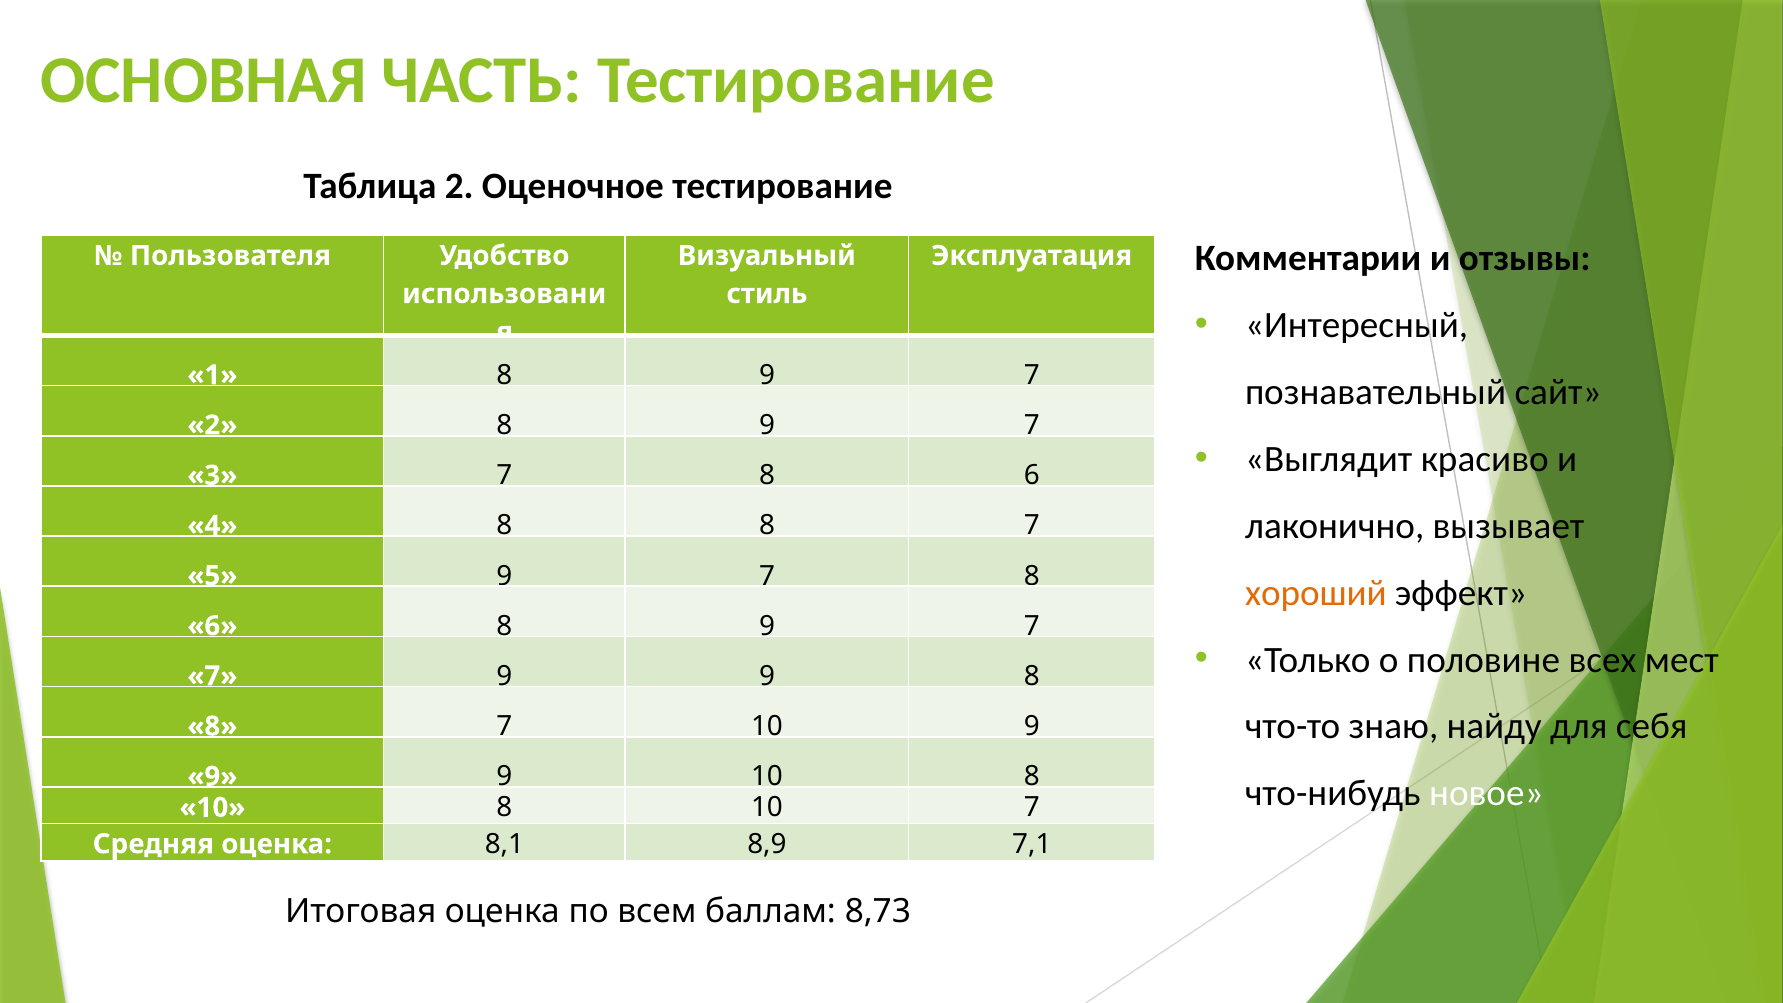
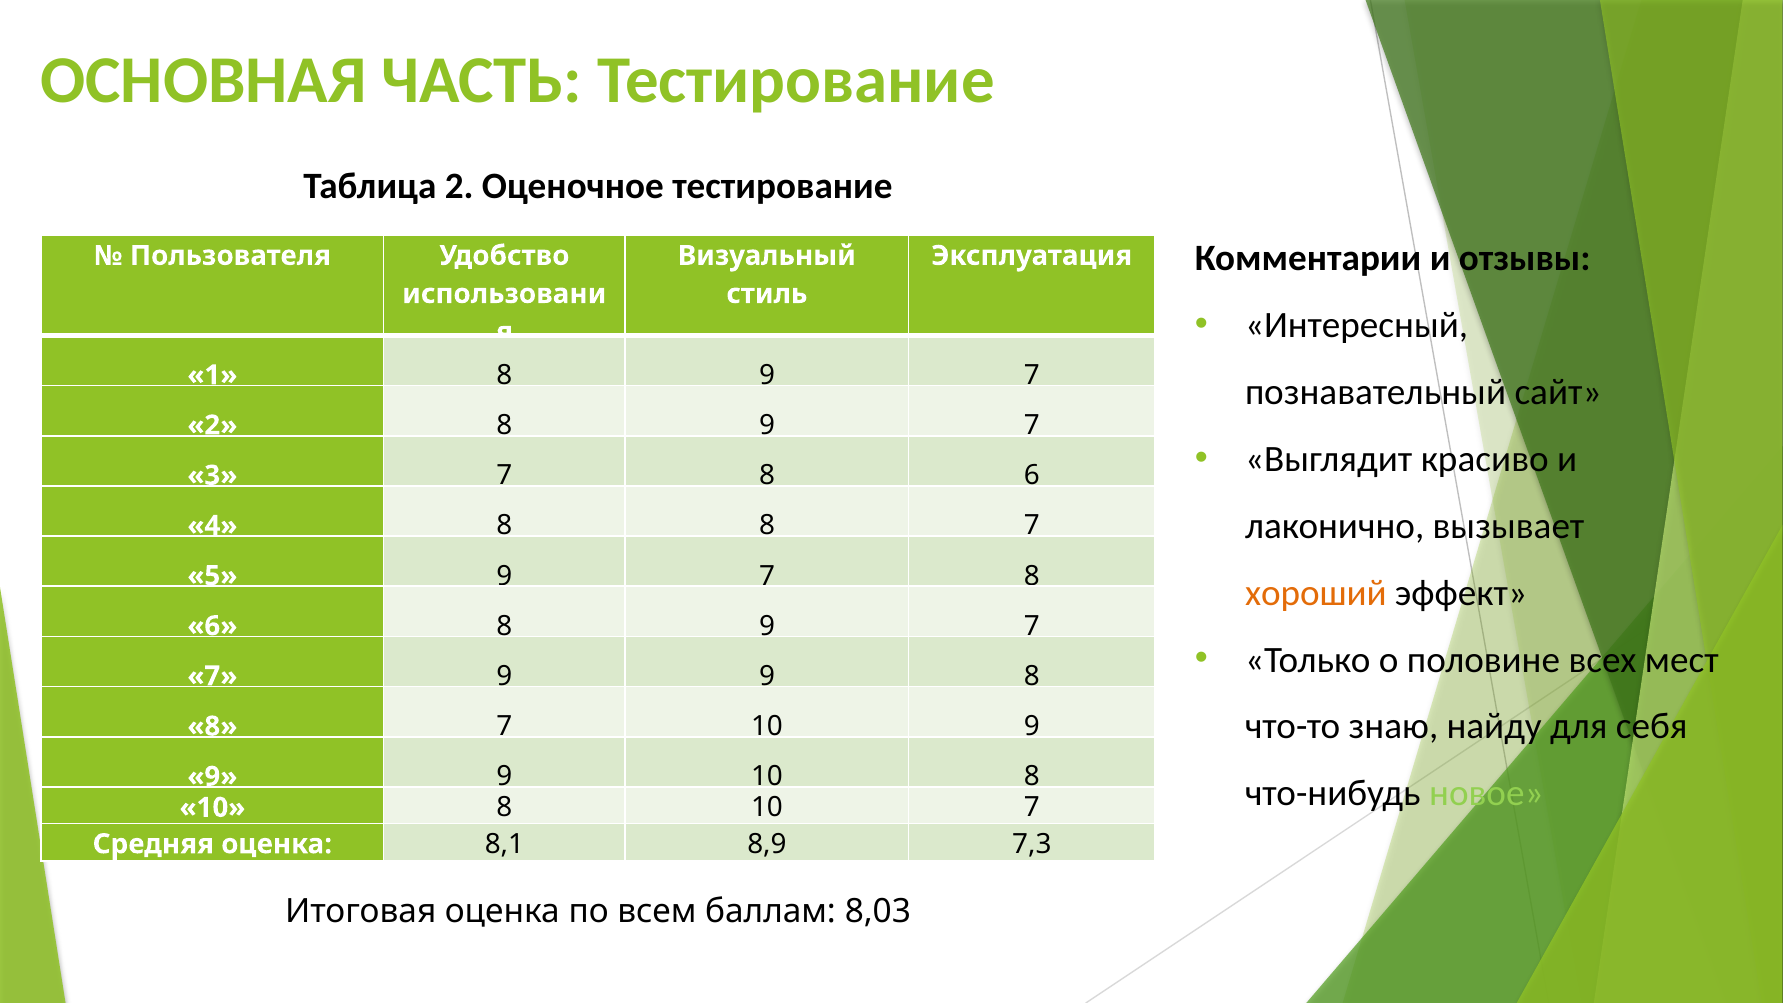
новое colour: white -> light green (1486, 793)
7,1: 7,1 -> 7,3 (1032, 844)
8,73: 8,73 -> 8,03 (878, 912)
